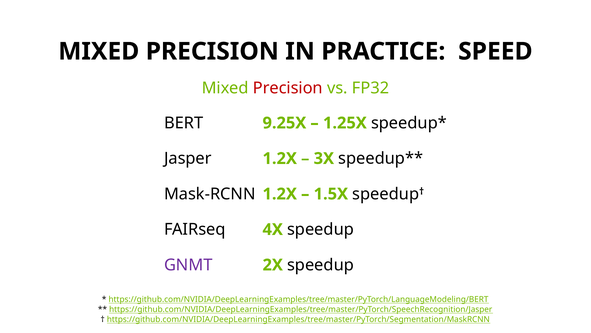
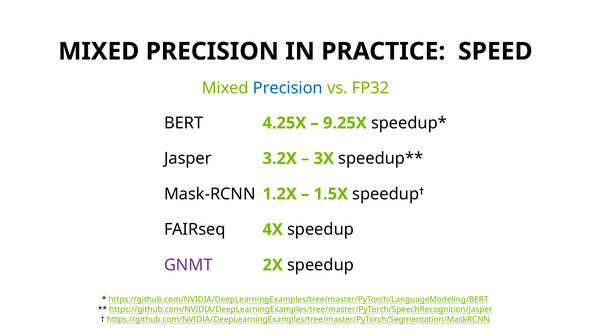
Precision colour: red -> blue (288, 88)
9.25X: 9.25X -> 4.25X (284, 123)
1.25X: 1.25X -> 9.25X (345, 123)
Jasper 1.2X: 1.2X -> 3.2X (280, 158)
